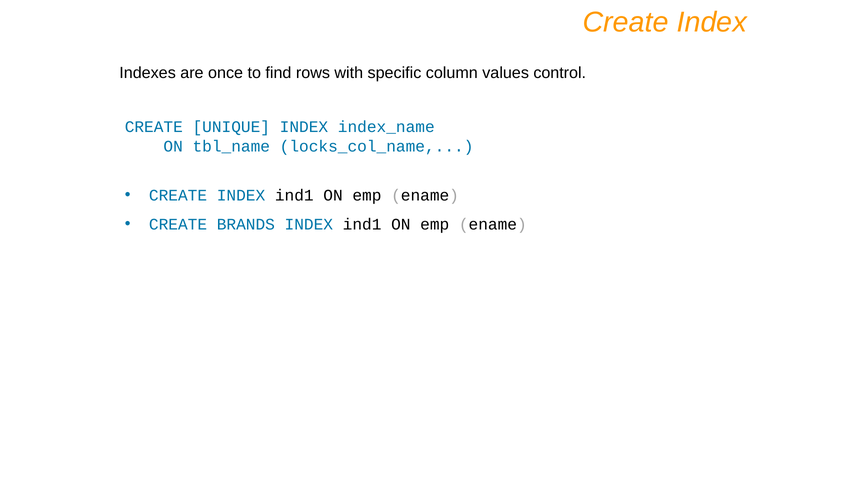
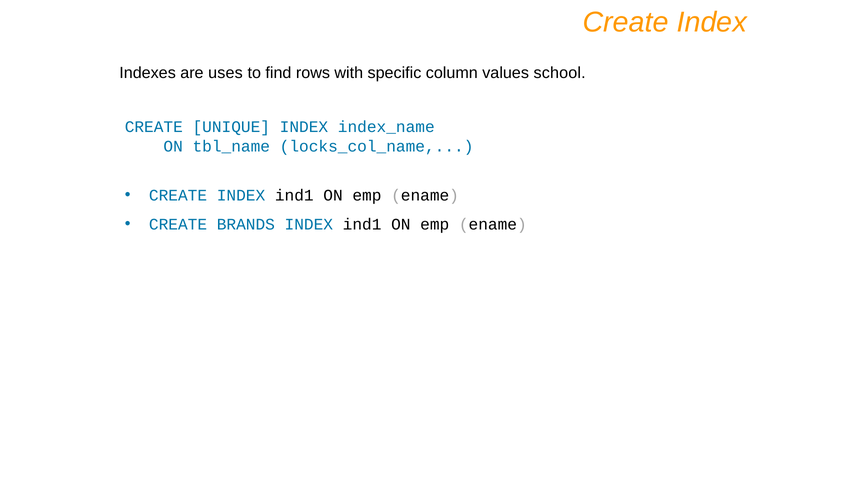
once: once -> uses (225, 73)
control: control -> school (560, 73)
